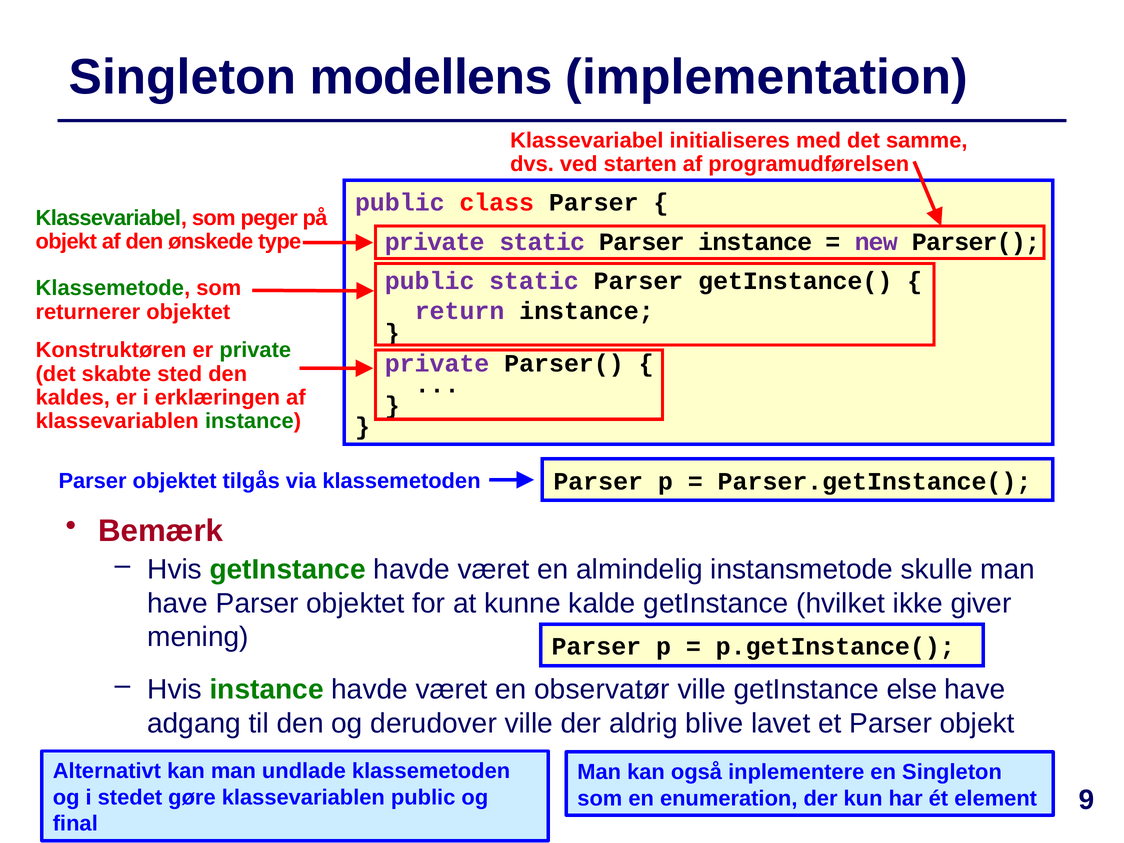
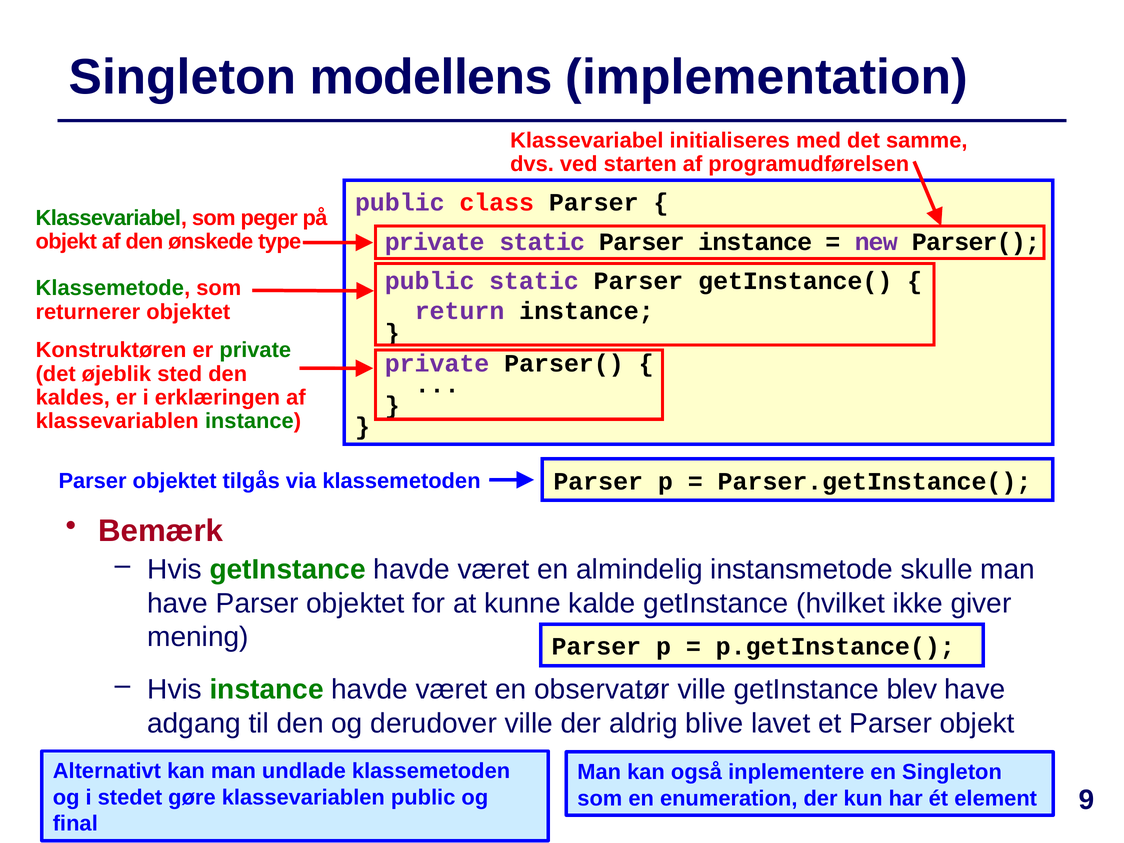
skabte: skabte -> øjeblik (116, 374)
else: else -> blev (912, 690)
